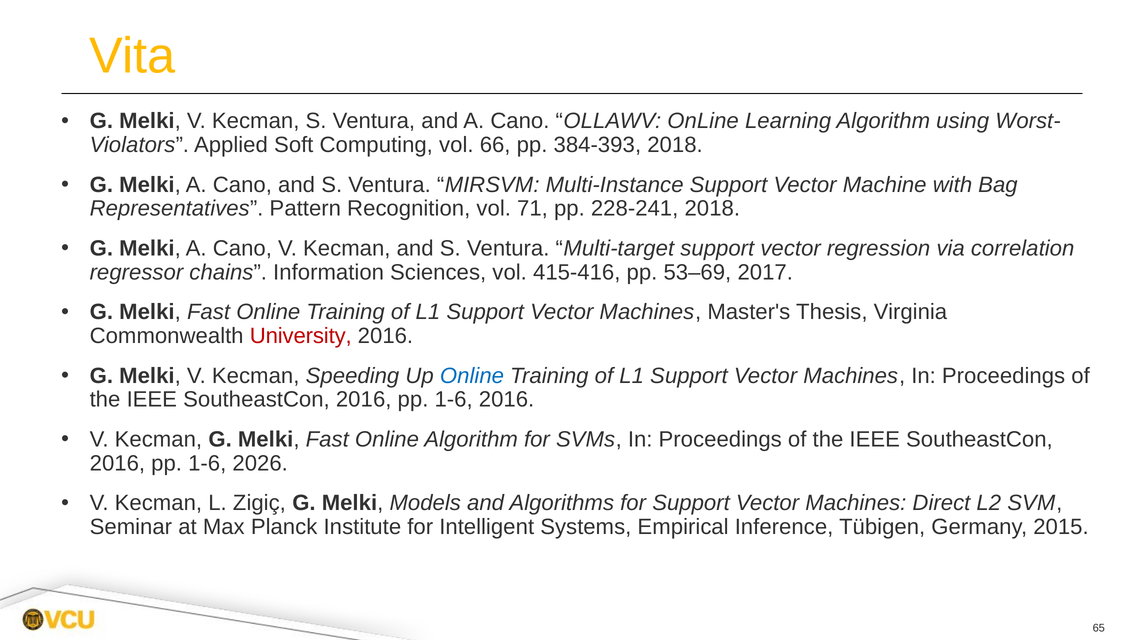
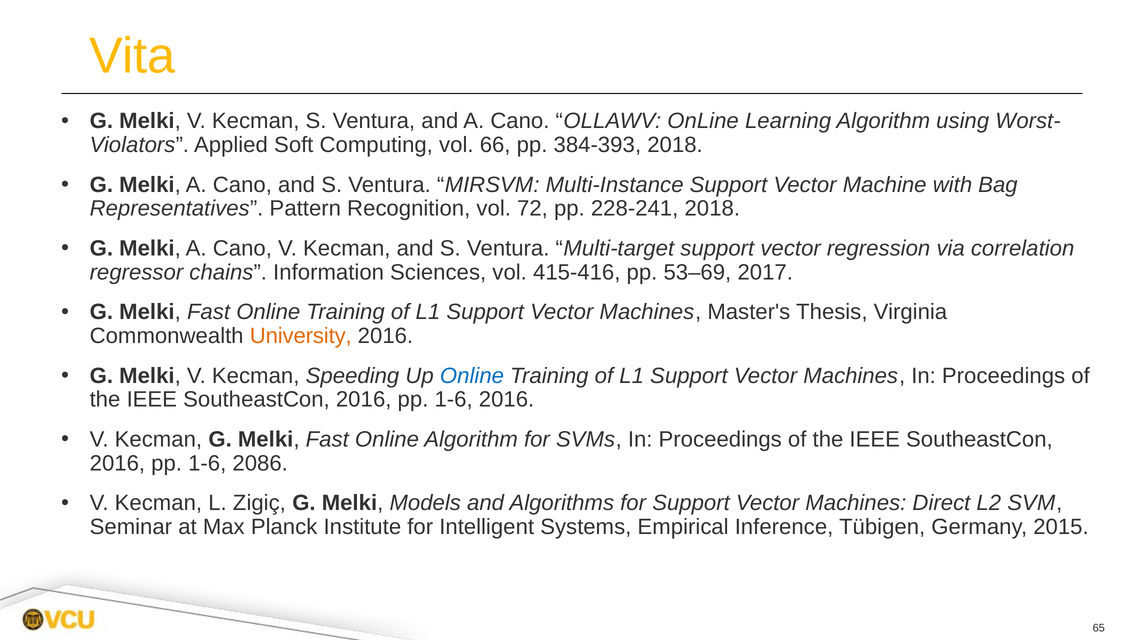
71: 71 -> 72 (532, 209)
University colour: red -> orange (301, 336)
2026: 2026 -> 2086 (260, 463)
